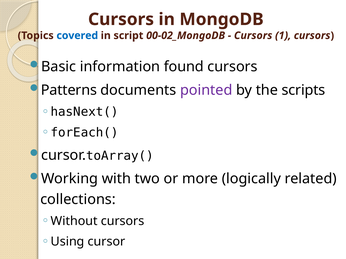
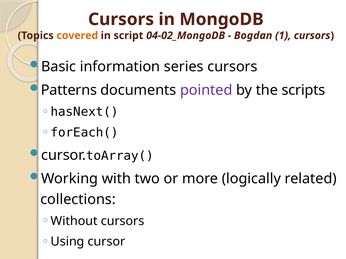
covered colour: blue -> orange (77, 36)
00-02_MongoDB: 00-02_MongoDB -> 04-02_MongoDB (186, 36)
Cursors: Cursors -> Bogdan (253, 36)
found: found -> series (184, 67)
